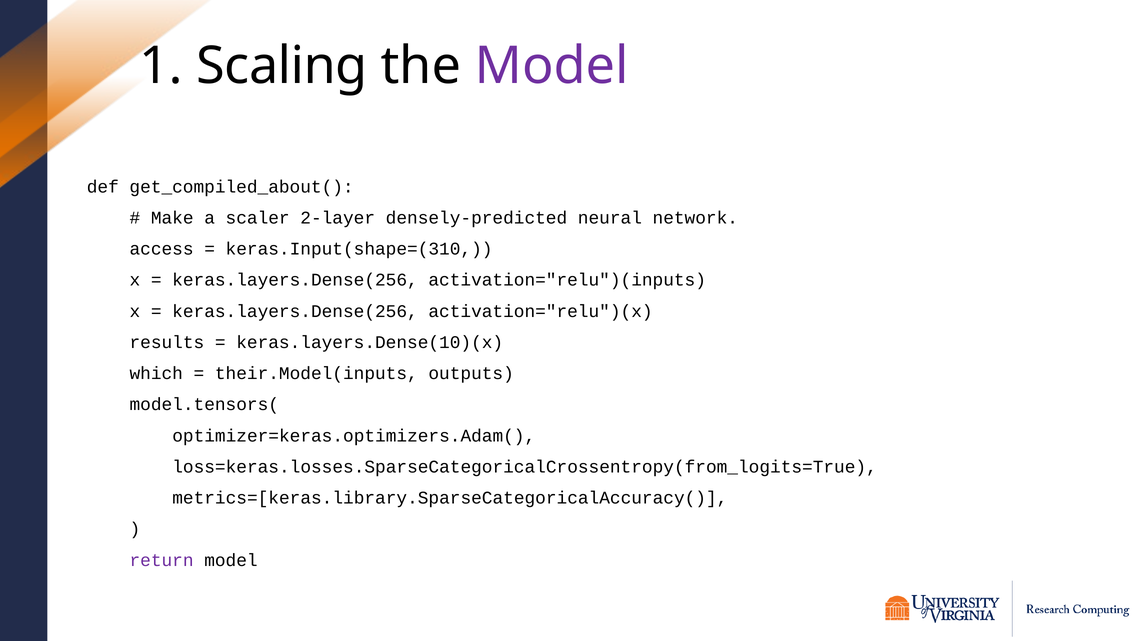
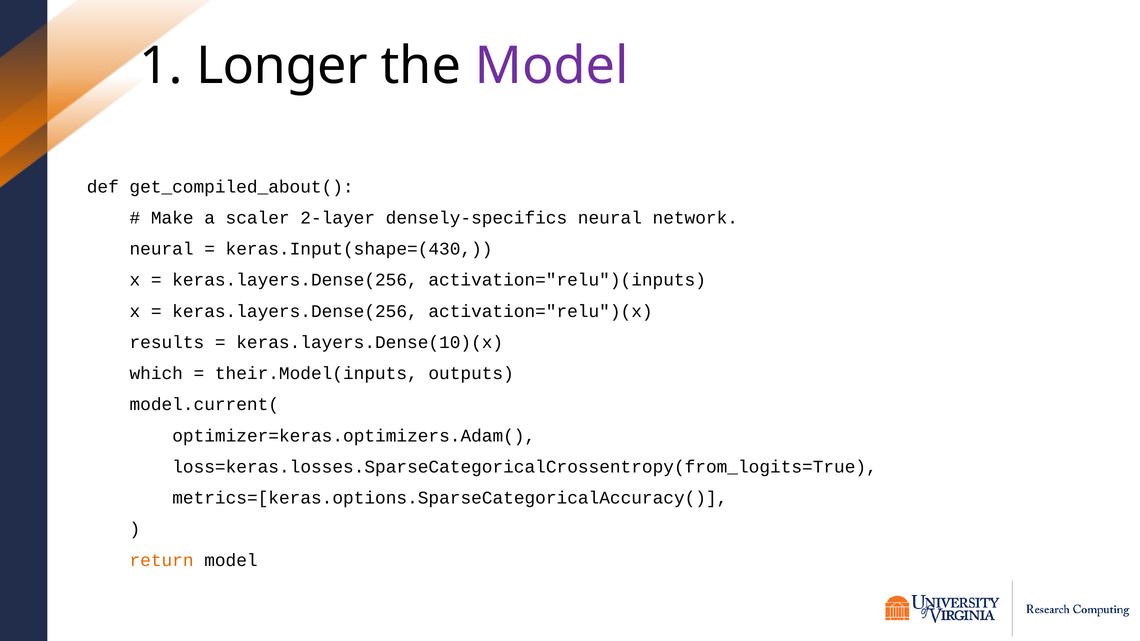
Scaling: Scaling -> Longer (282, 66)
densely-predicted: densely-predicted -> densely-specifics (476, 218)
access: access -> neural (162, 249)
keras.Input(shape=(310: keras.Input(shape=(310 -> keras.Input(shape=(430 (359, 249)
model.tensors(: model.tensors( -> model.current( (204, 405)
metrics=[keras.library.SparseCategoricalAccuracy(: metrics=[keras.library.SparseCategoricalAccuracy( -> metrics=[keras.options.SparseCategoricalAccuracy( (450, 498)
return colour: purple -> orange (162, 560)
